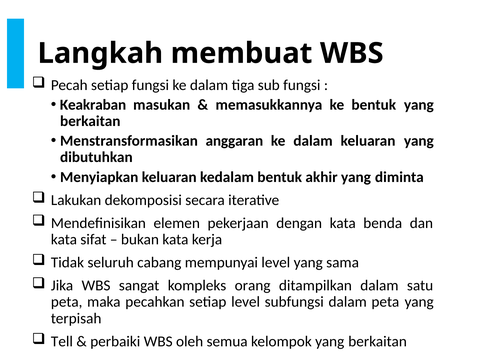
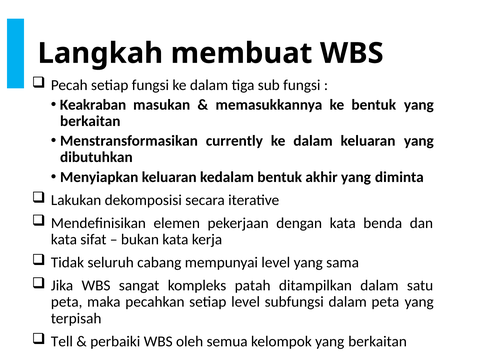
anggaran: anggaran -> currently (234, 141)
orang: orang -> patah (253, 286)
